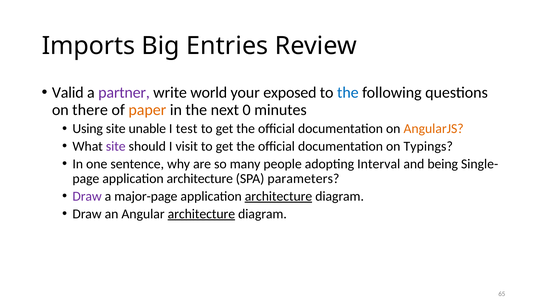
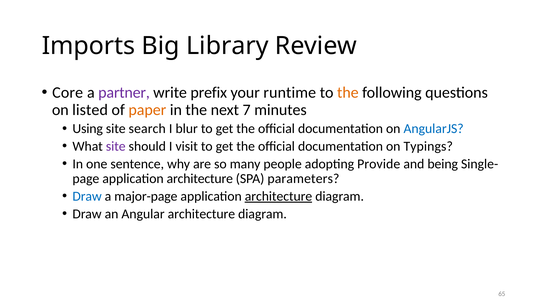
Entries: Entries -> Library (227, 46)
Valid: Valid -> Core (68, 92)
world: world -> prefix (209, 92)
exposed: exposed -> runtime (290, 92)
the colour: blue -> orange (348, 92)
there: there -> listed (90, 110)
0: 0 -> 7 (247, 110)
unable: unable -> search (147, 129)
test: test -> blur (187, 129)
AngularJS colour: orange -> blue (434, 129)
Interval: Interval -> Provide (379, 164)
Draw colour: purple -> blue (87, 196)
architecture underline: present -> none (201, 214)
